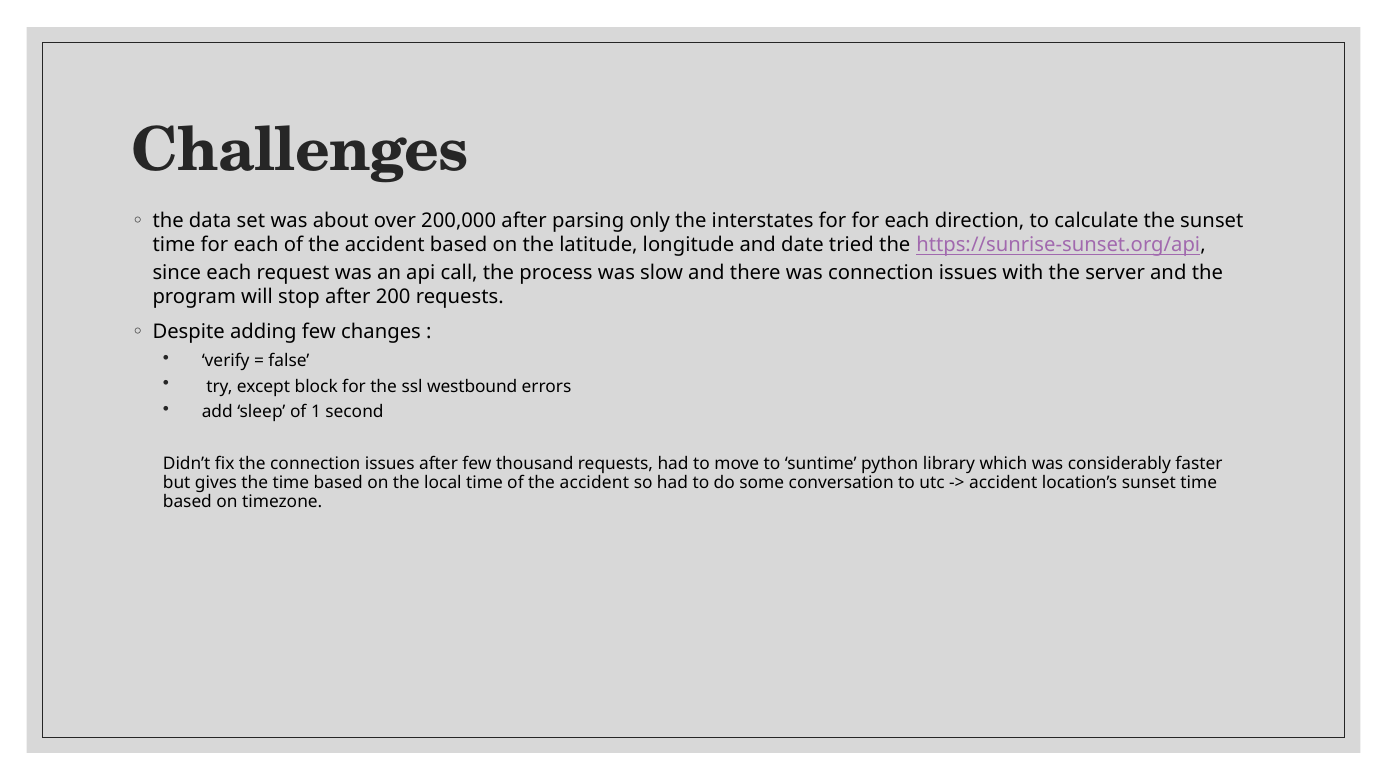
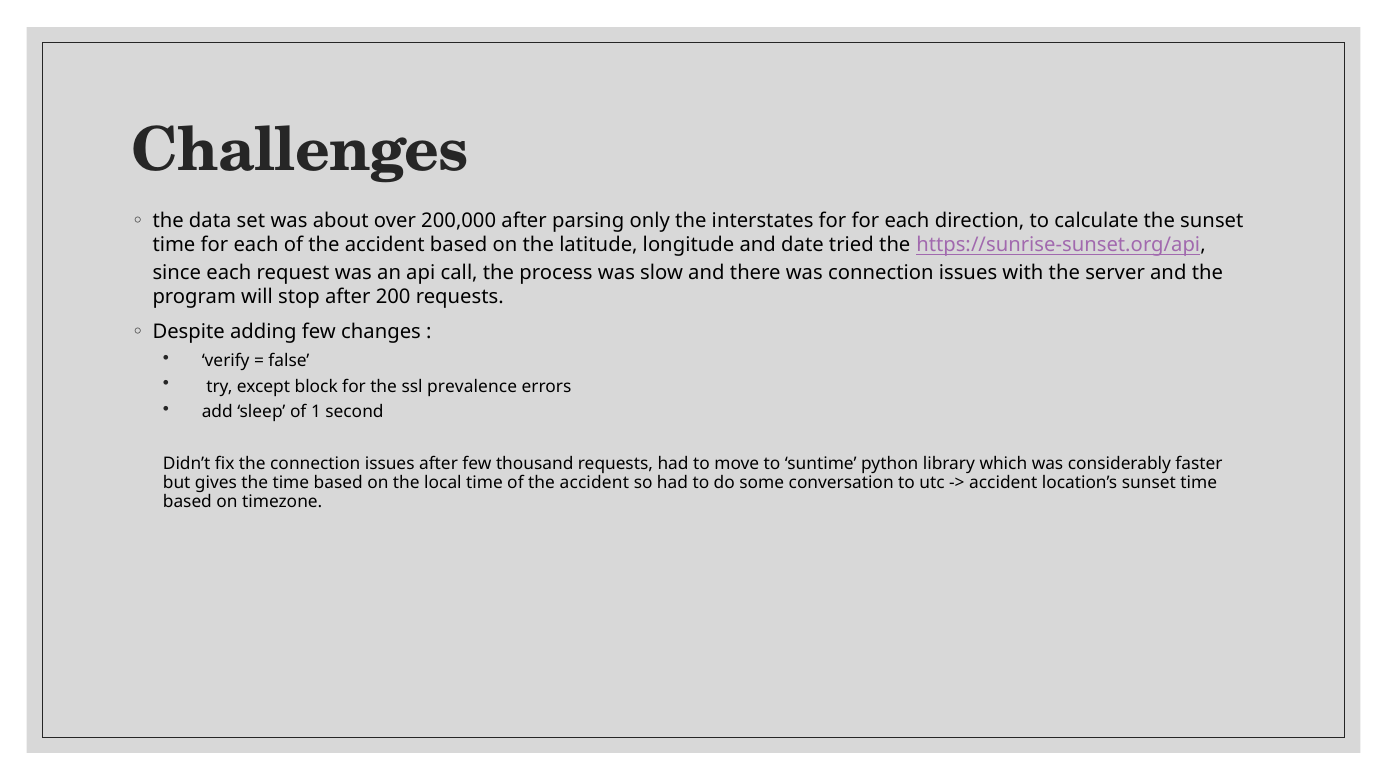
westbound: westbound -> prevalence (472, 386)
